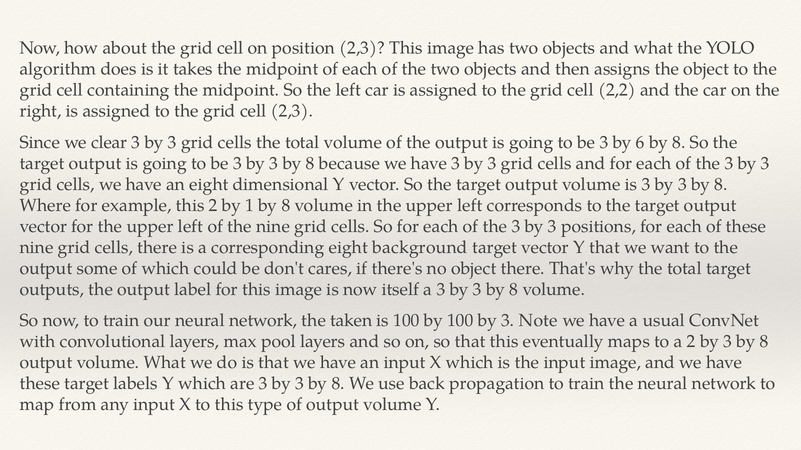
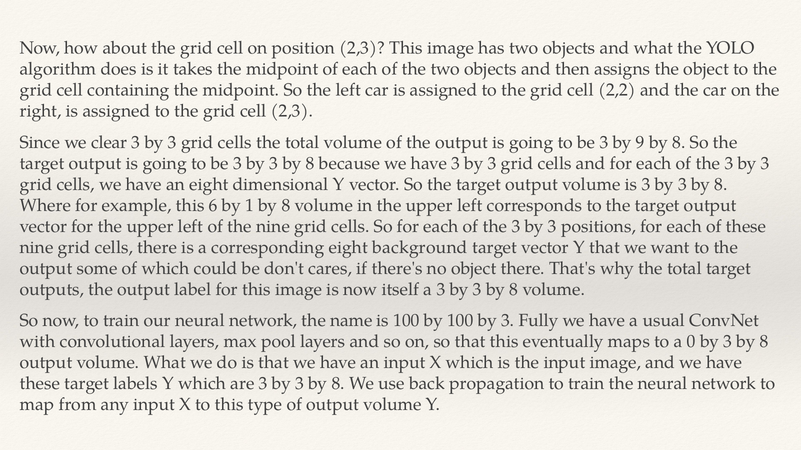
6: 6 -> 9 (640, 142)
this 2: 2 -> 6 (213, 205)
taken: taken -> name (351, 321)
Note: Note -> Fully (538, 321)
a 2: 2 -> 0 (691, 342)
